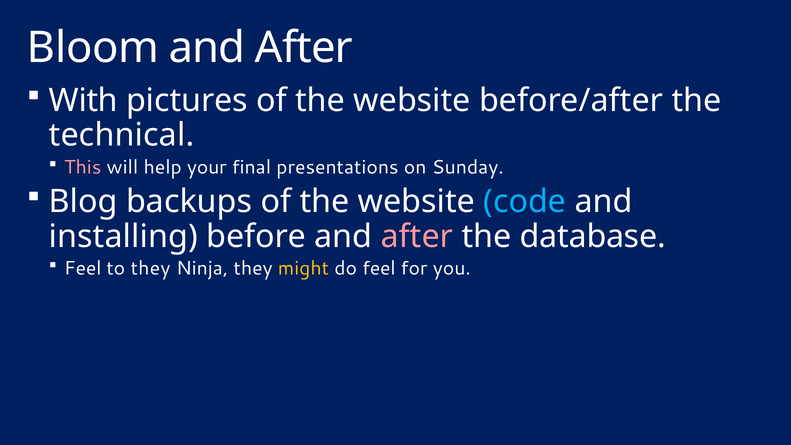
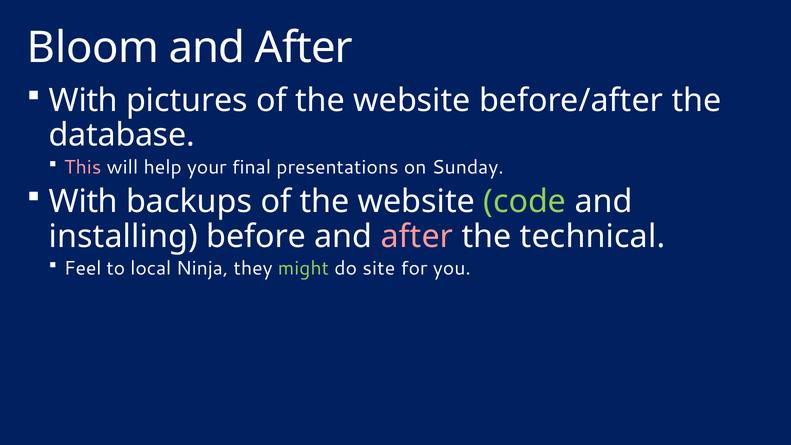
technical: technical -> database (122, 135)
Blog: Blog -> With (83, 201)
code colour: light blue -> light green (525, 201)
database: database -> technical (593, 236)
to they: they -> local (151, 268)
might colour: yellow -> light green (303, 268)
do feel: feel -> site (379, 268)
